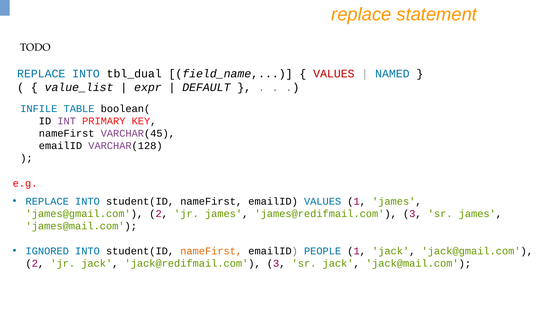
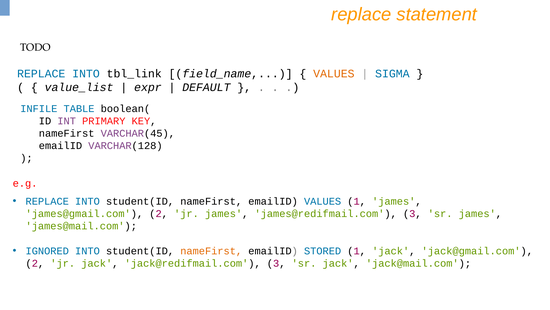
tbl_dual: tbl_dual -> tbl_link (134, 73)
VALUES colour: red -> orange (334, 73)
NAMED: NAMED -> SIGMA (392, 73)
PEOPLE: PEOPLE -> STORED (323, 250)
